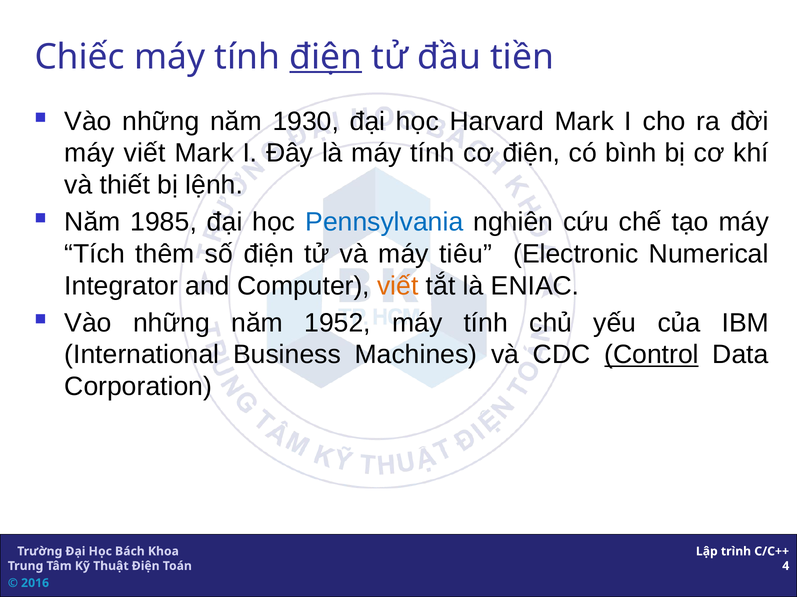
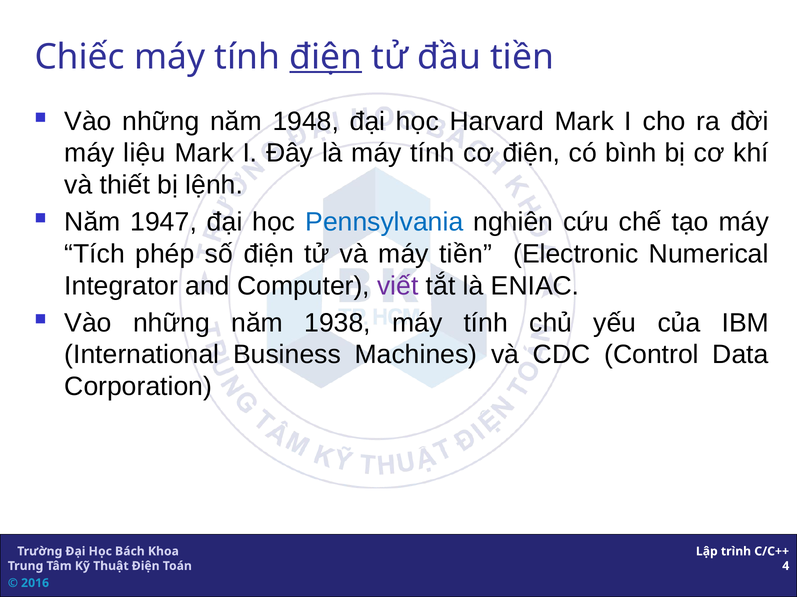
1930: 1930 -> 1948 (306, 121)
máy viết: viết -> liệu (145, 153)
1985: 1985 -> 1947 (164, 222)
thêm: thêm -> phép (165, 254)
máy tiêu: tiêu -> tiền (466, 254)
viết colour: orange -> purple (398, 286)
1952: 1952 -> 1938 (338, 323)
Control underline: present -> none (652, 355)
